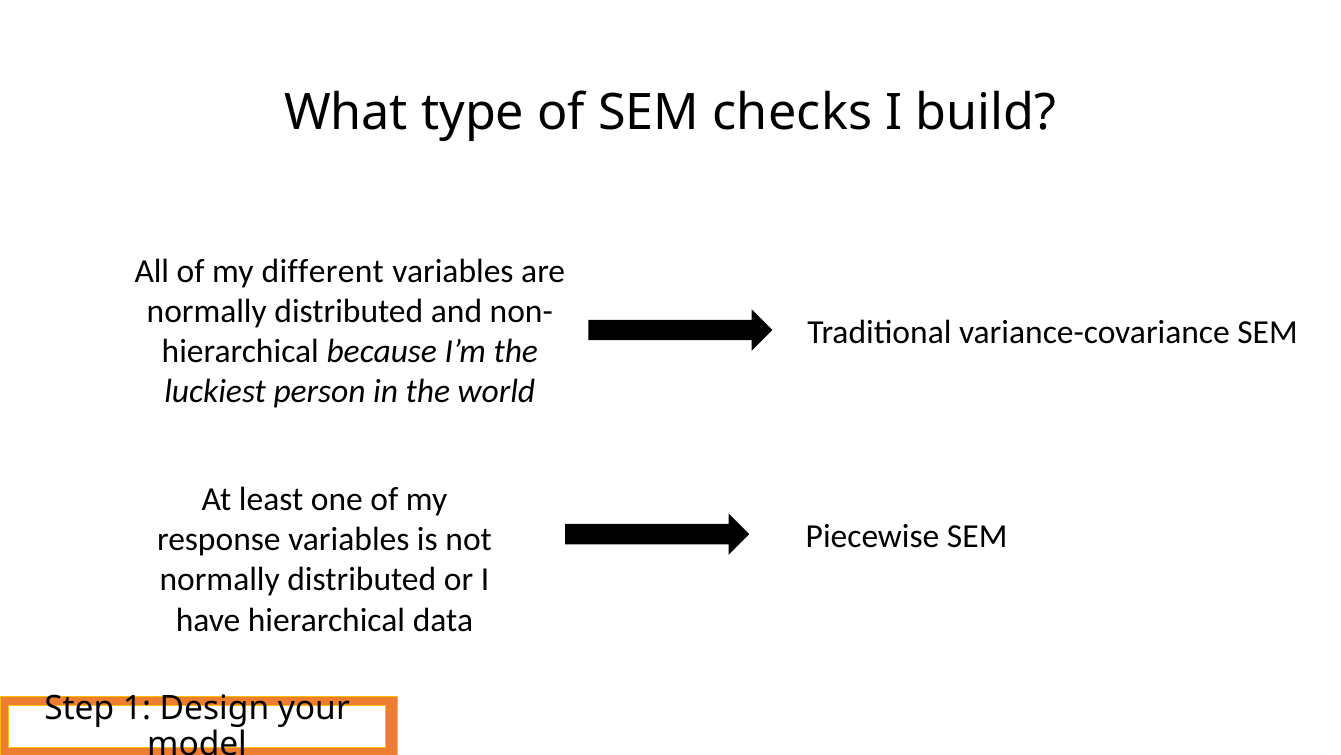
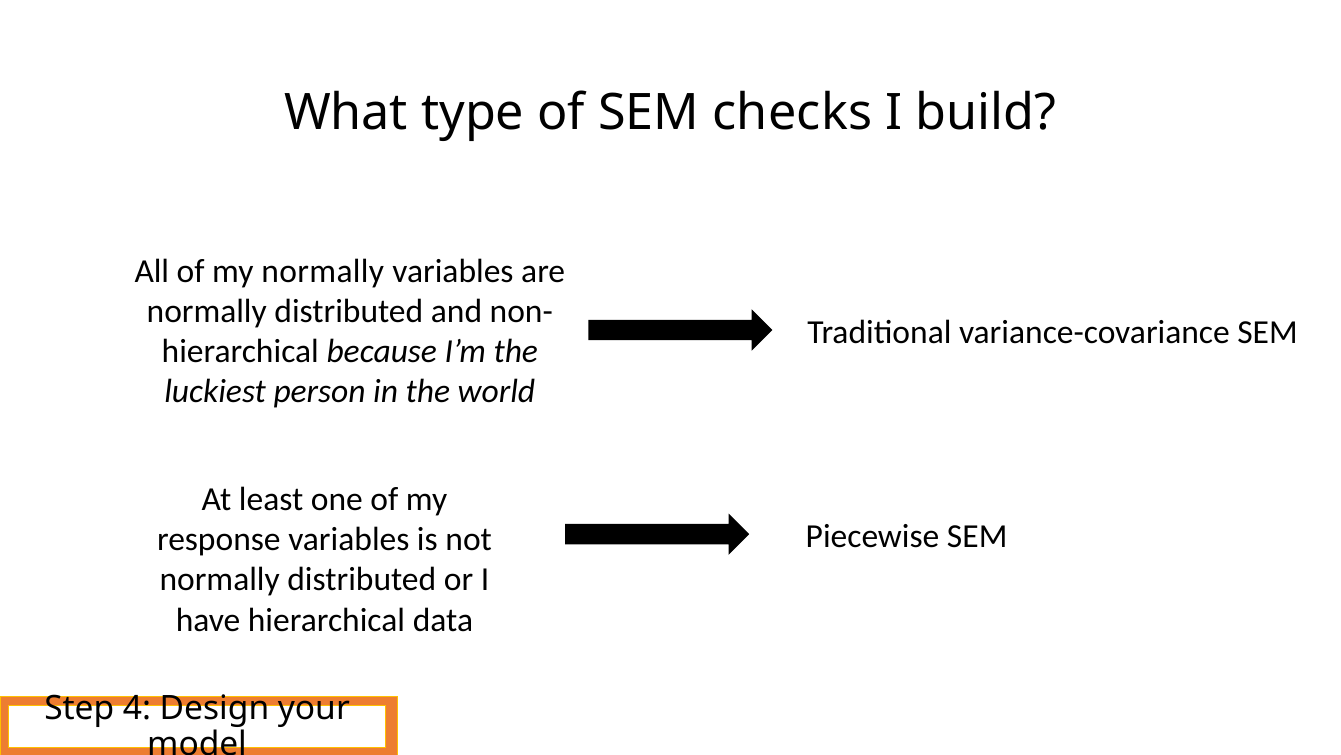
my different: different -> normally (323, 271)
1: 1 -> 4 (137, 708)
